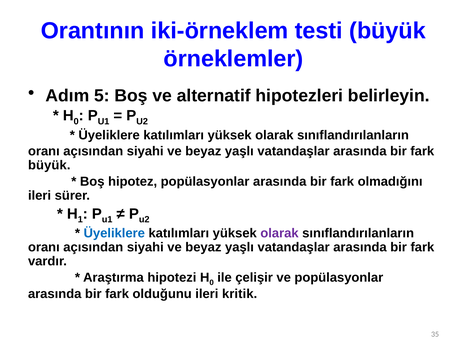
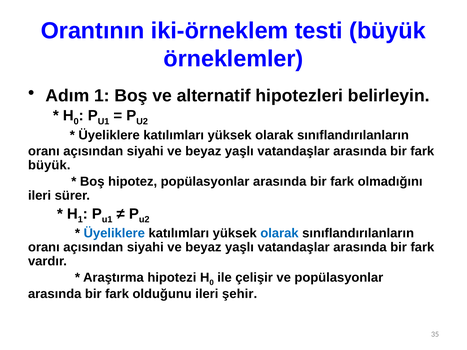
Adım 5: 5 -> 1 (102, 96)
olarak colour: purple -> blue (279, 234)
kritik: kritik -> şehir (240, 294)
